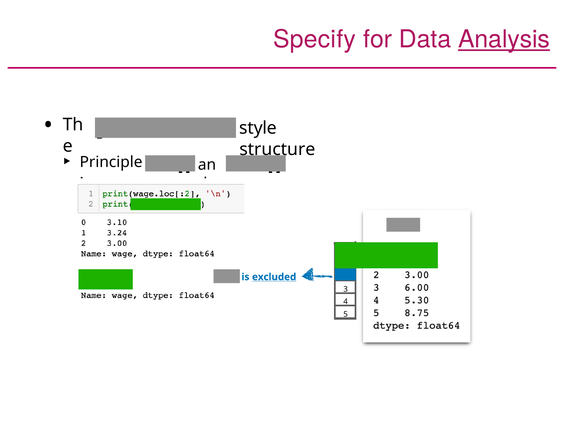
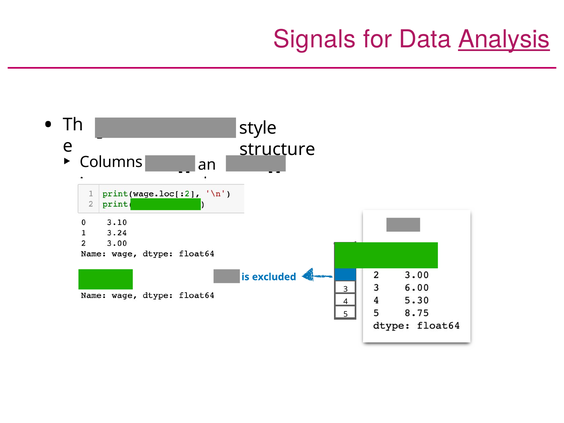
Specify: Specify -> Signals (315, 39)
Principle: Principle -> Columns (111, 162)
excluded underline: present -> none (274, 277)
